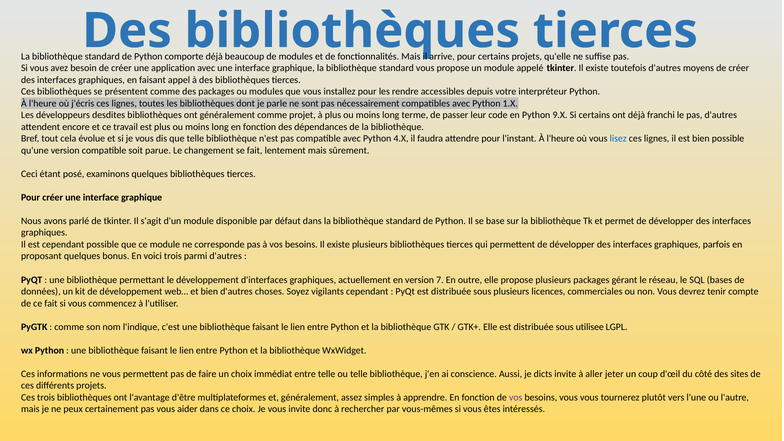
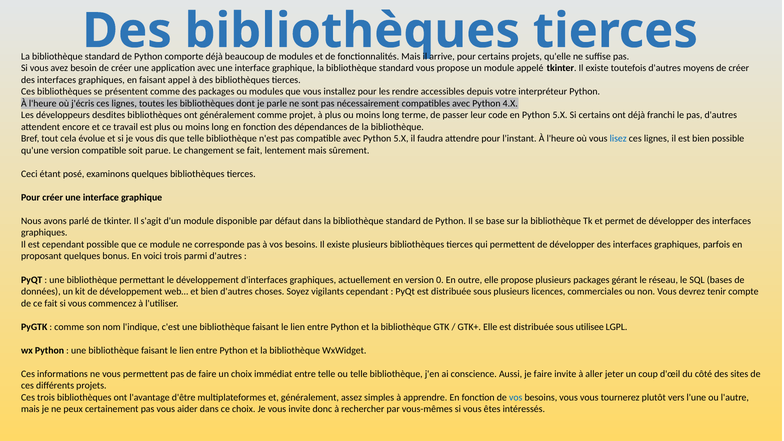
1.X: 1.X -> 4.X (510, 103)
en Python 9.X: 9.X -> 5.X (560, 115)
avec Python 4.X: 4.X -> 5.X (401, 139)
7: 7 -> 0 (440, 280)
je dicts: dicts -> faire (543, 374)
vos colour: purple -> blue (516, 397)
